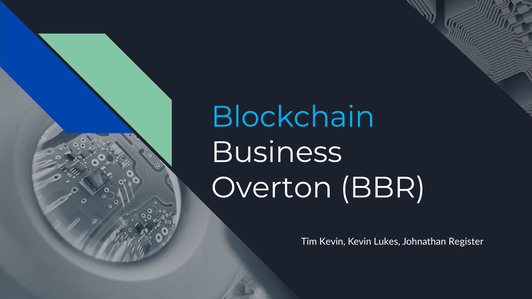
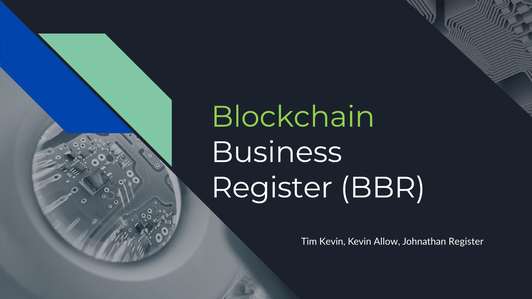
Blockchain colour: light blue -> light green (293, 117)
Overton: Overton -> Register (272, 188)
Lukes: Lukes -> Allow (387, 242)
